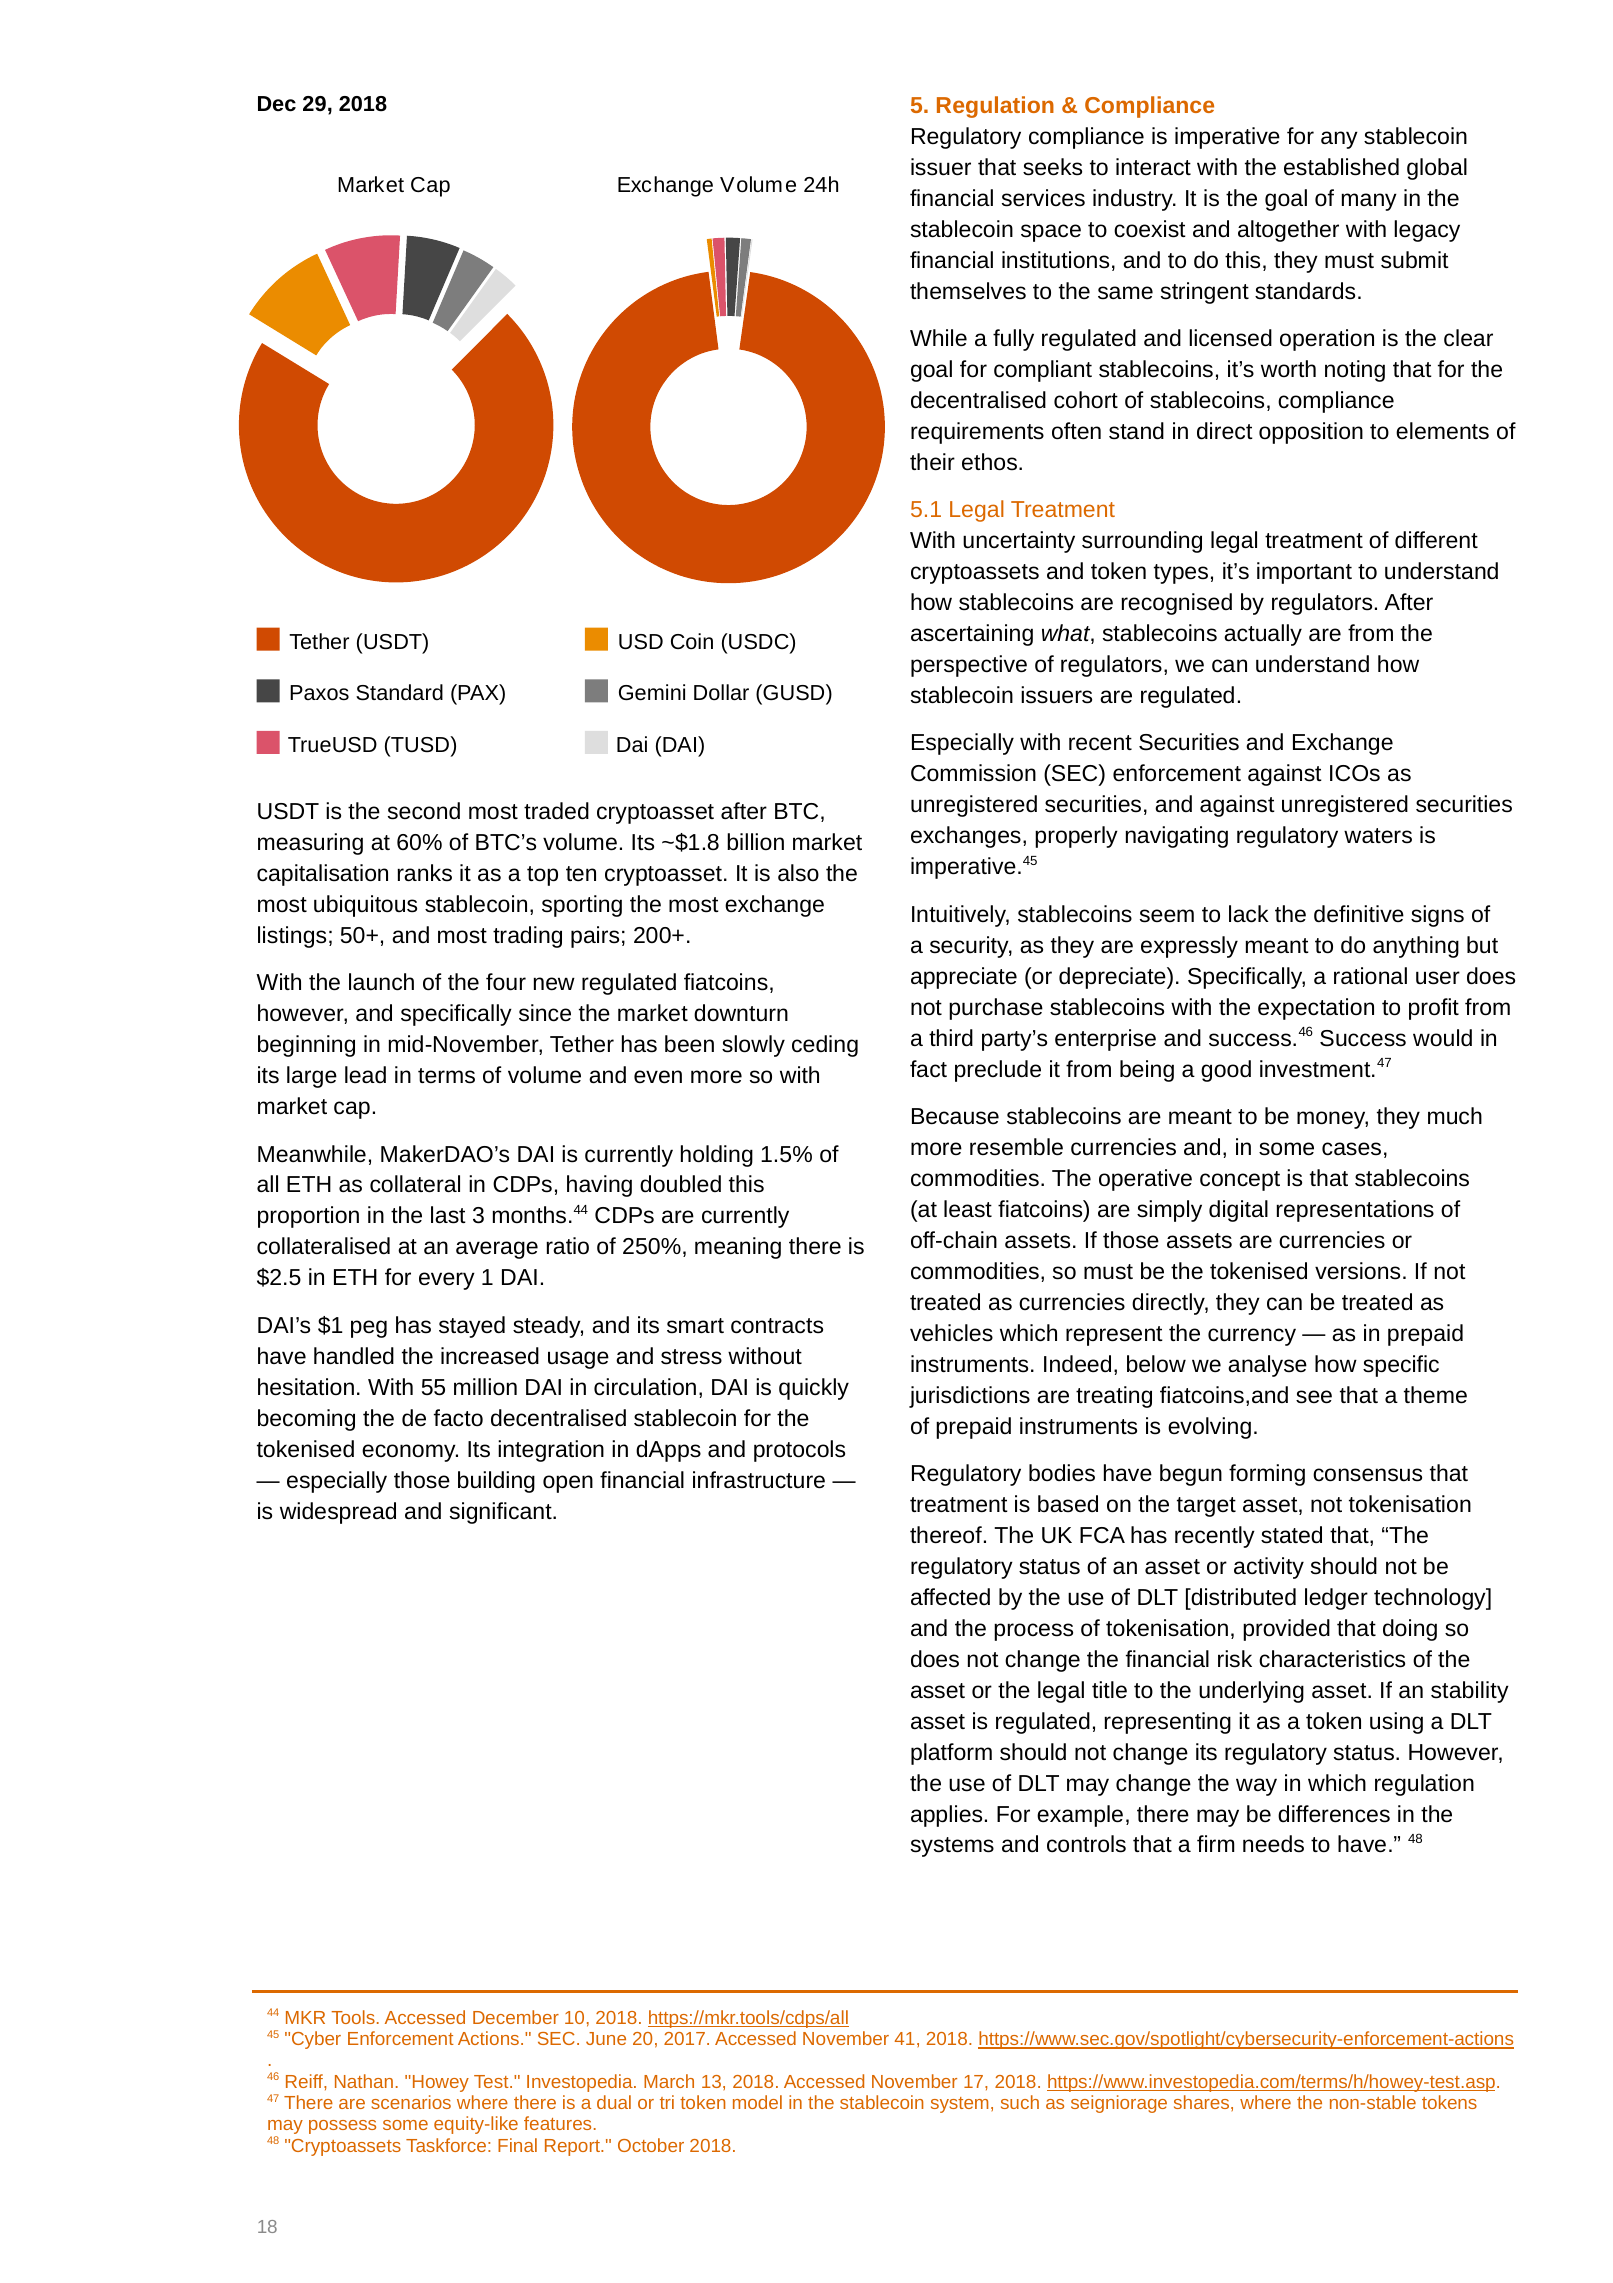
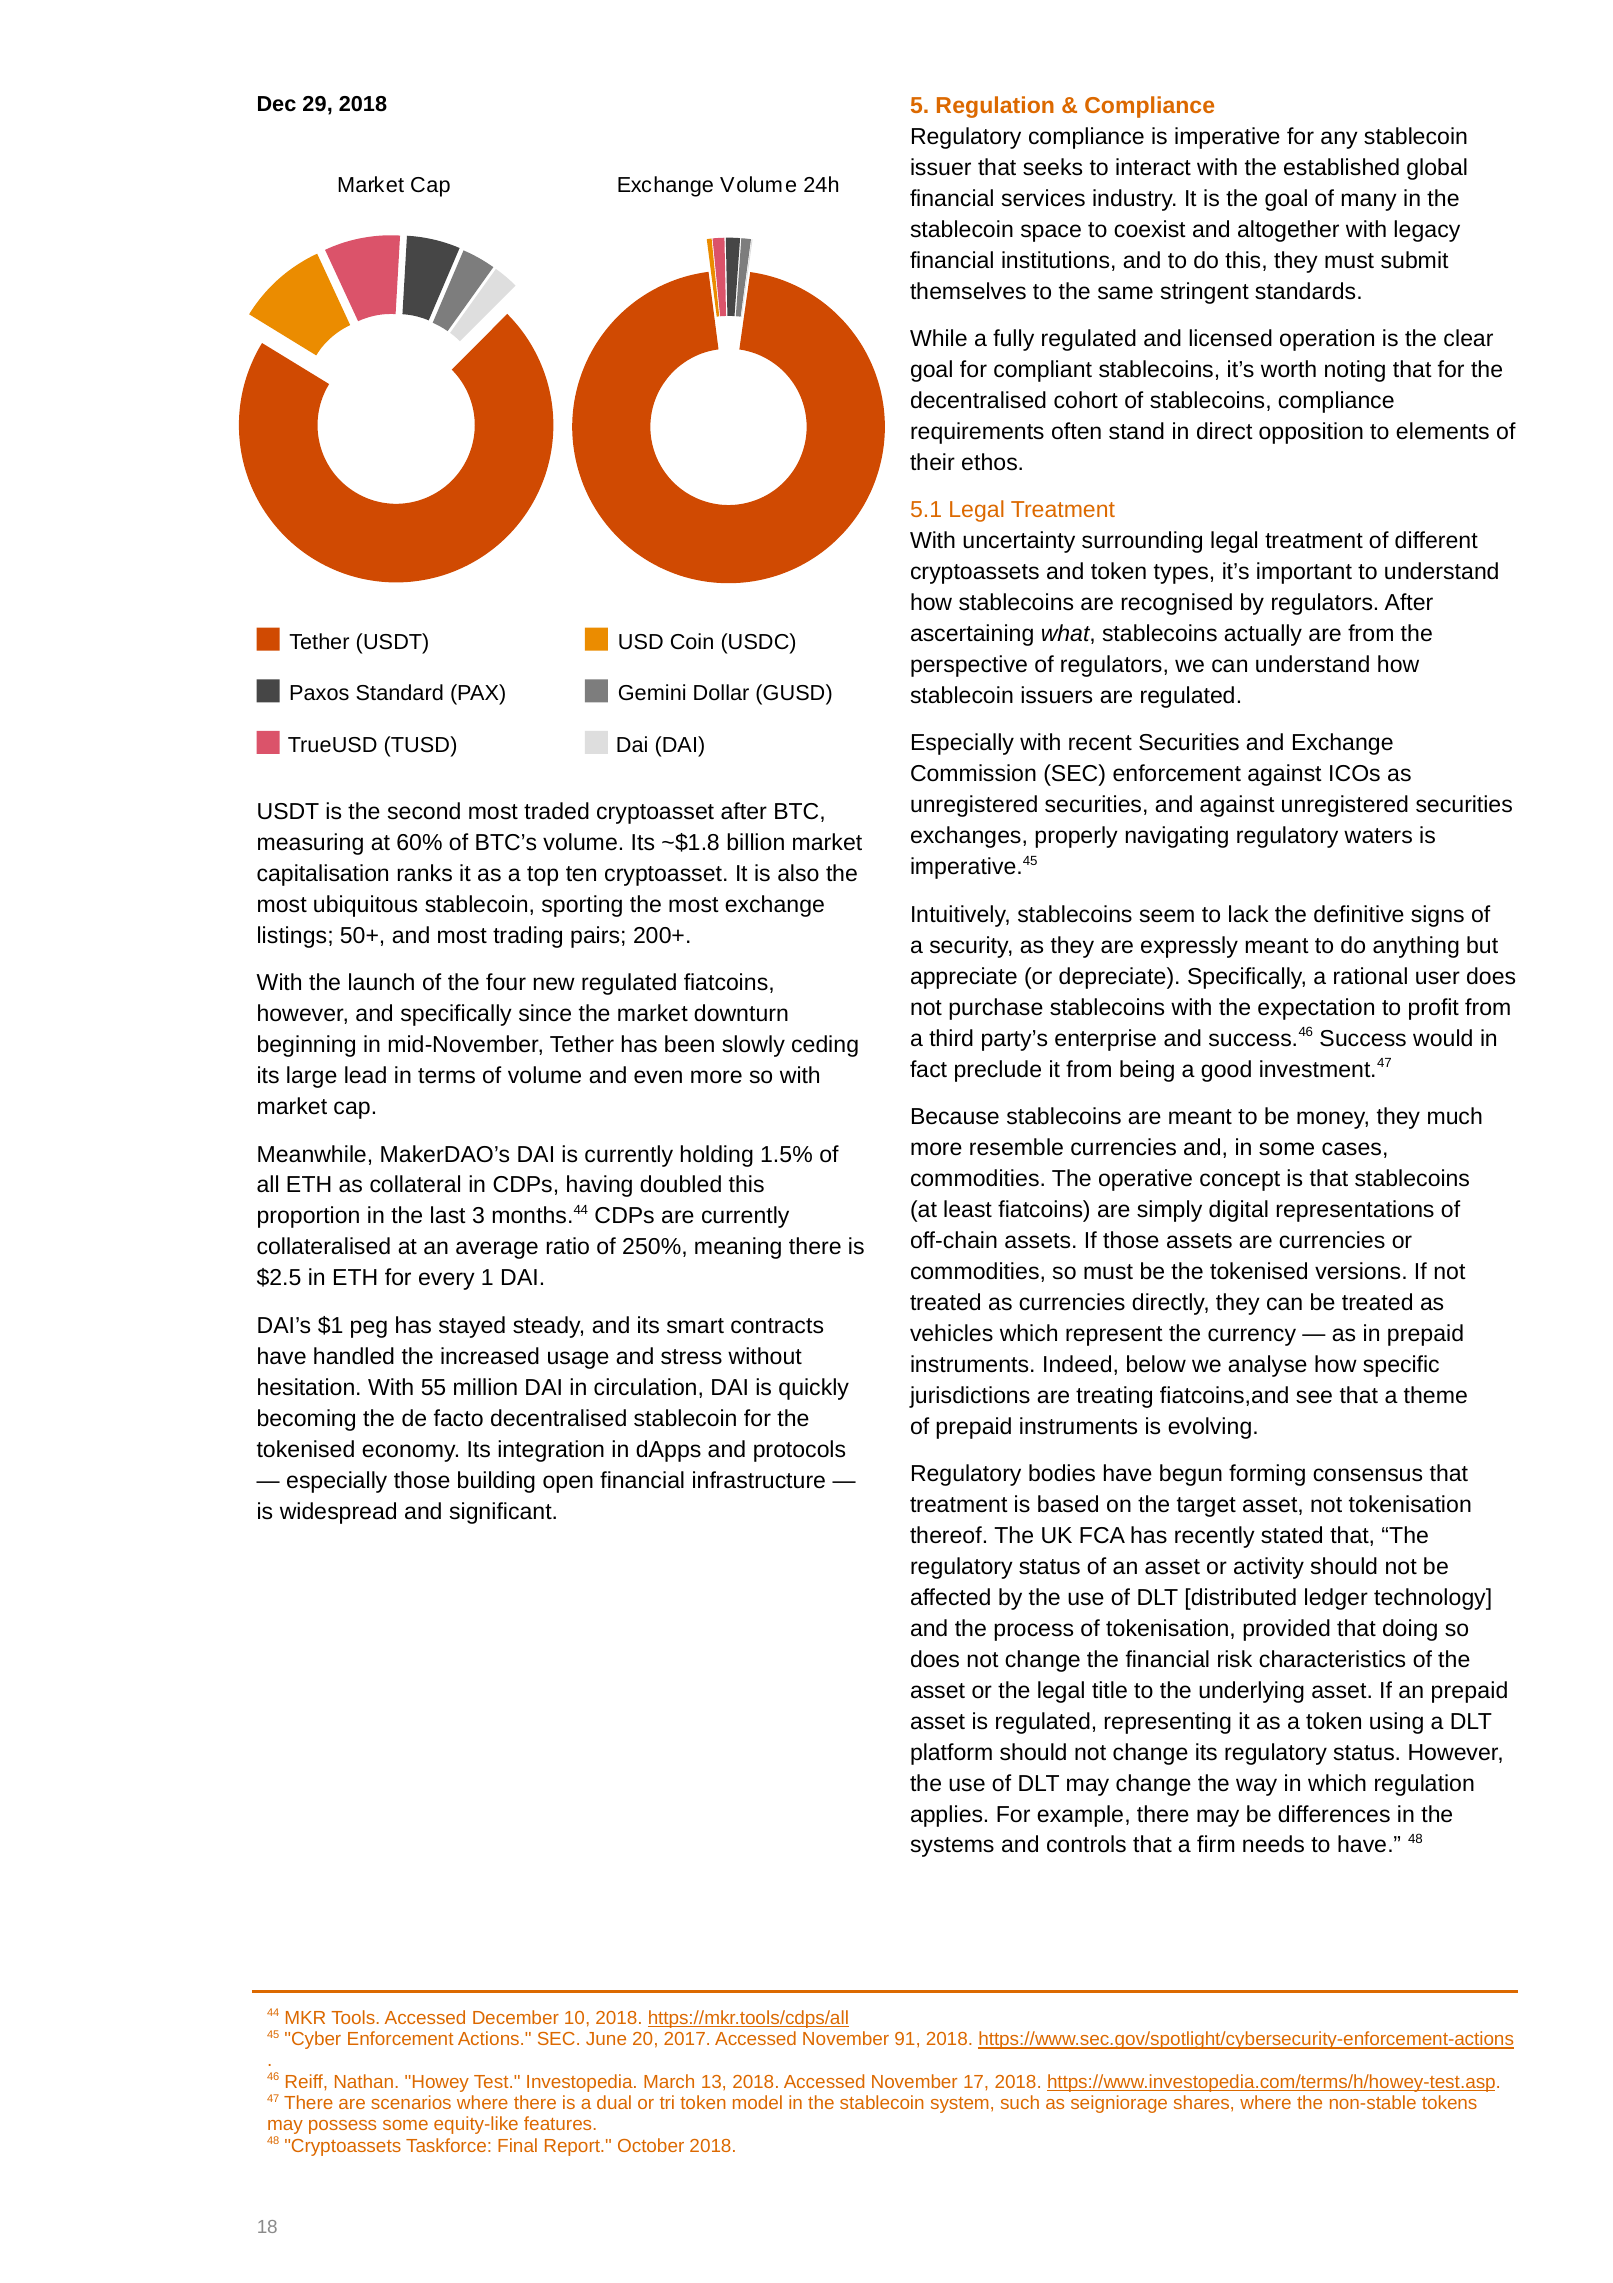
an stability: stability -> prepaid (1470, 1690)
41: 41 -> 91 (908, 2039)
